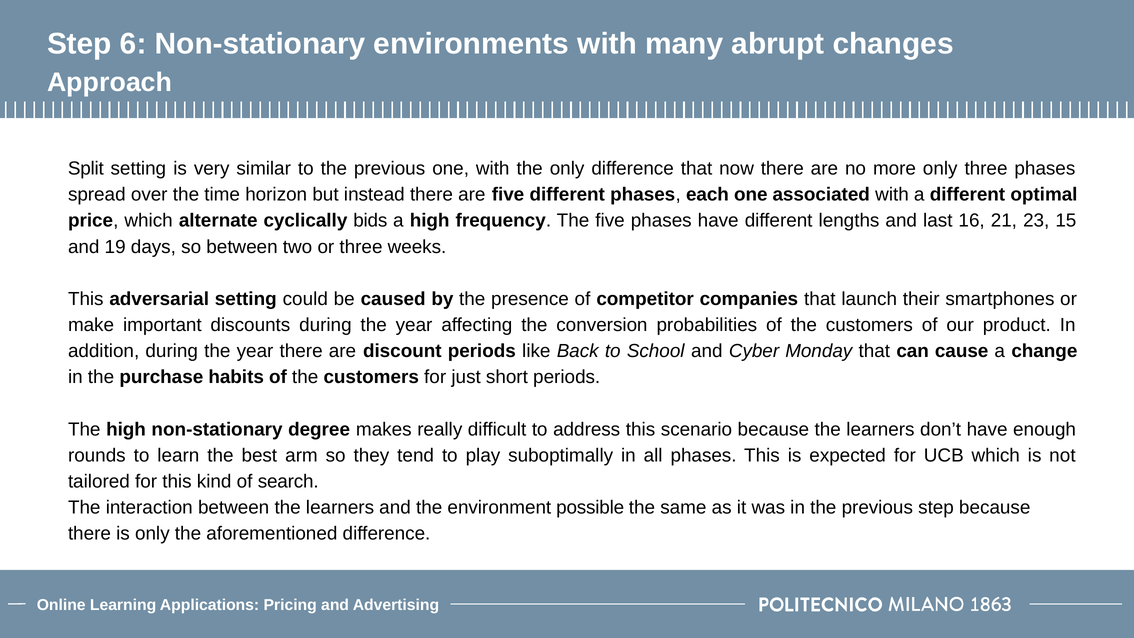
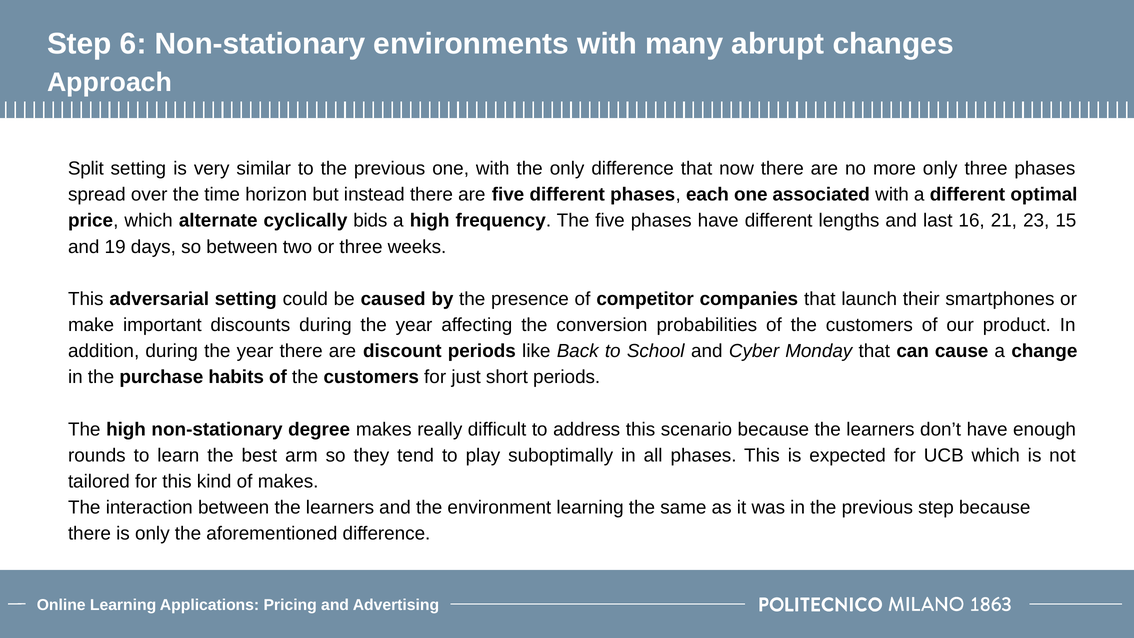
of search: search -> makes (288, 481)
environment possible: possible -> learning (590, 507)
